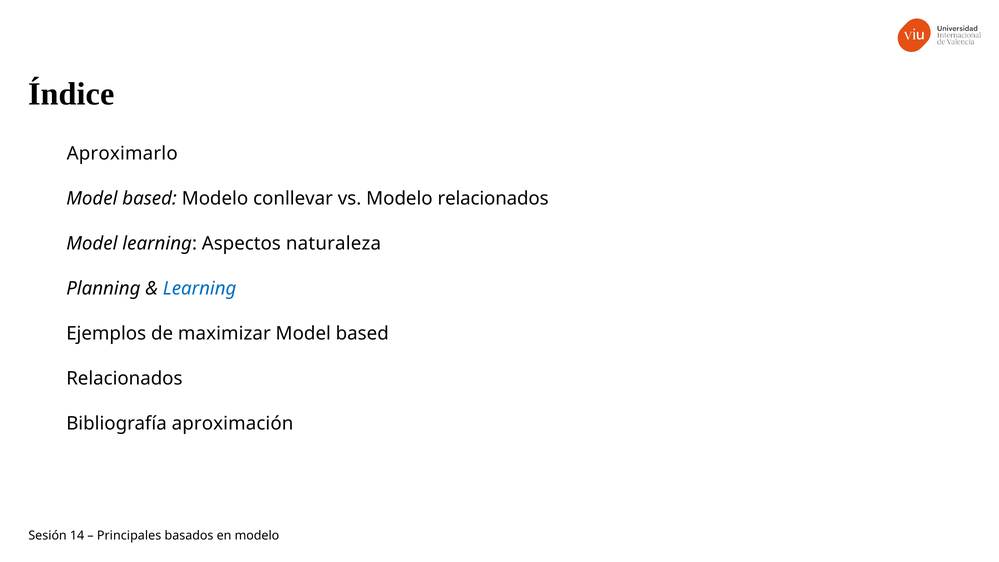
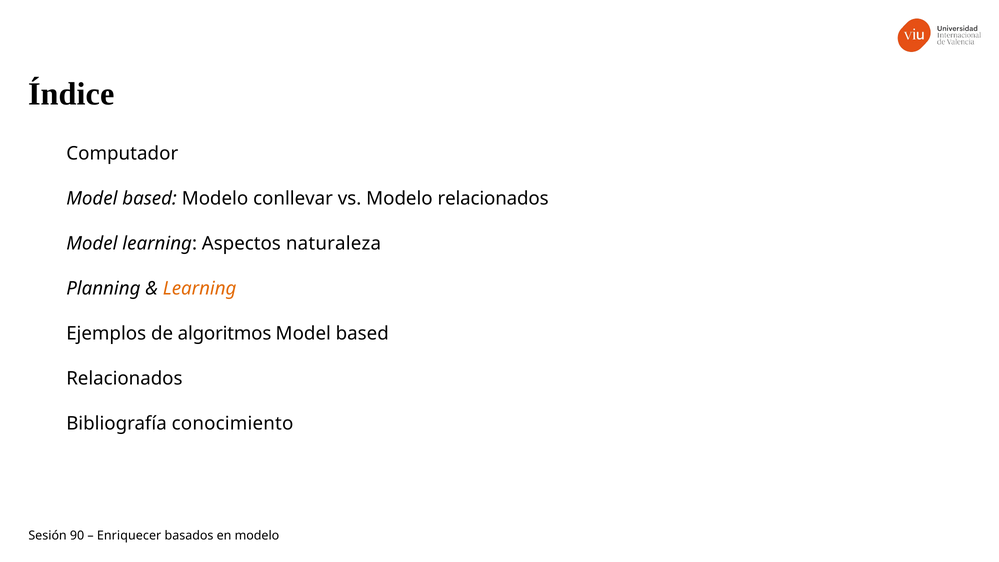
Aproximarlo: Aproximarlo -> Computador (122, 154)
Learning colour: blue -> orange (200, 288)
maximizar: maximizar -> algoritmos (225, 333)
aproximación: aproximación -> conocimiento (233, 423)
14: 14 -> 90 (77, 536)
Principales: Principales -> Enriquecer (129, 536)
